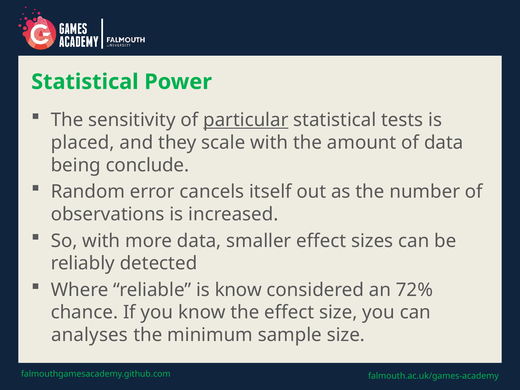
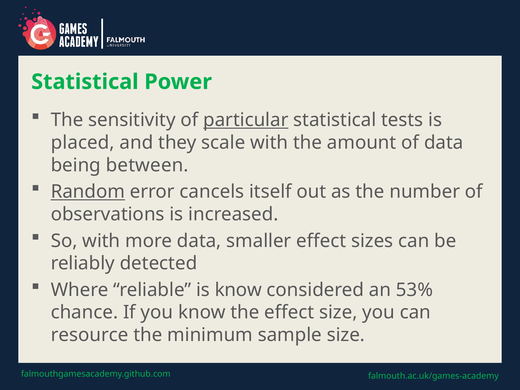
conclude: conclude -> between (147, 165)
Random underline: none -> present (88, 192)
72%: 72% -> 53% (414, 290)
analyses: analyses -> resource (90, 335)
